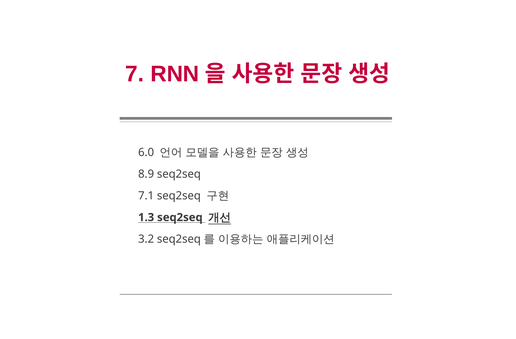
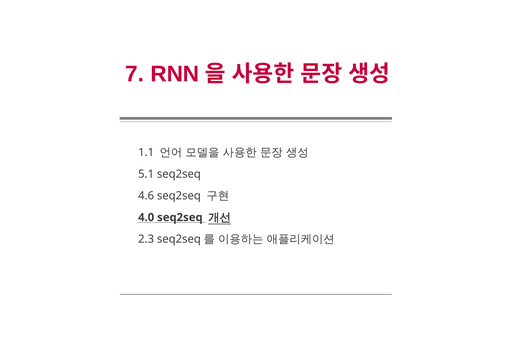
6.0: 6.0 -> 1.1 (146, 153)
8.9: 8.9 -> 5.1 (146, 174)
7.1: 7.1 -> 4.6 (146, 196)
1.3: 1.3 -> 4.0 (146, 217)
3.2: 3.2 -> 2.3 (146, 239)
